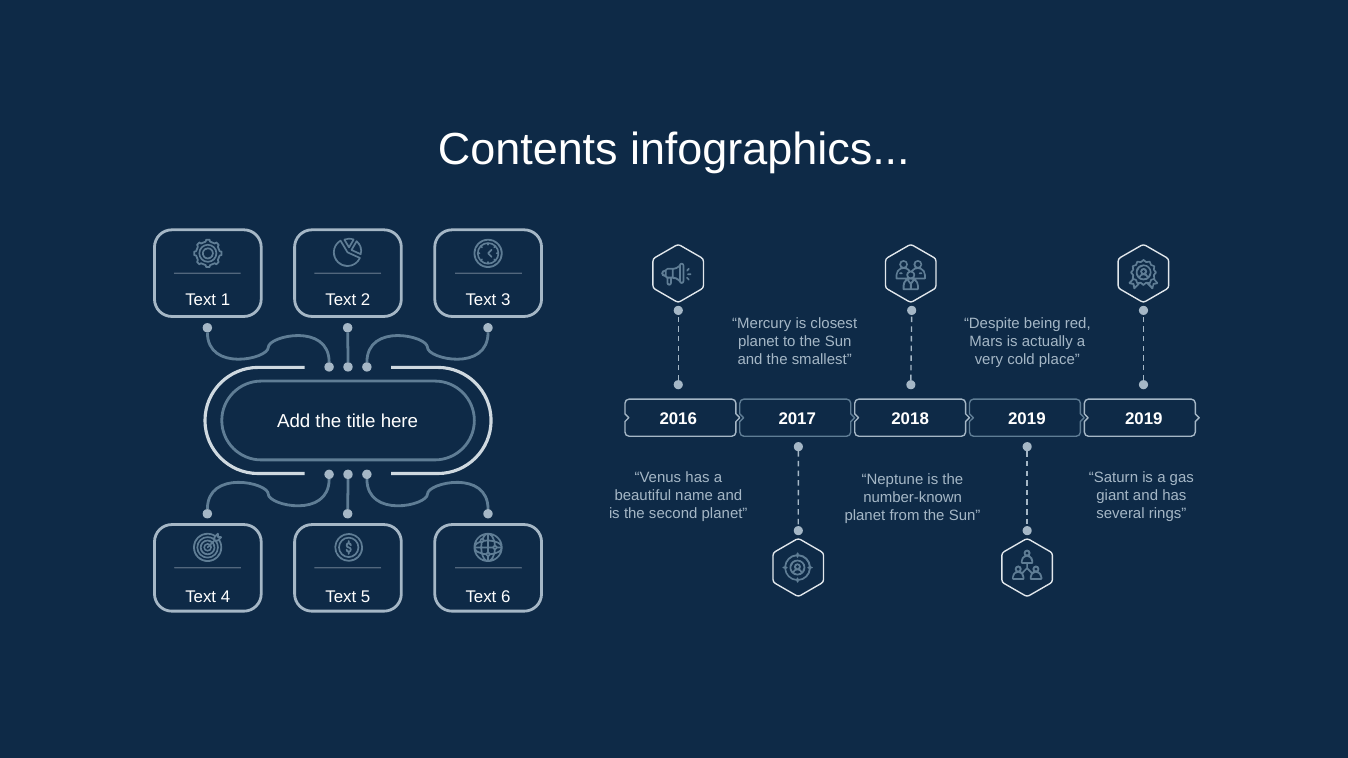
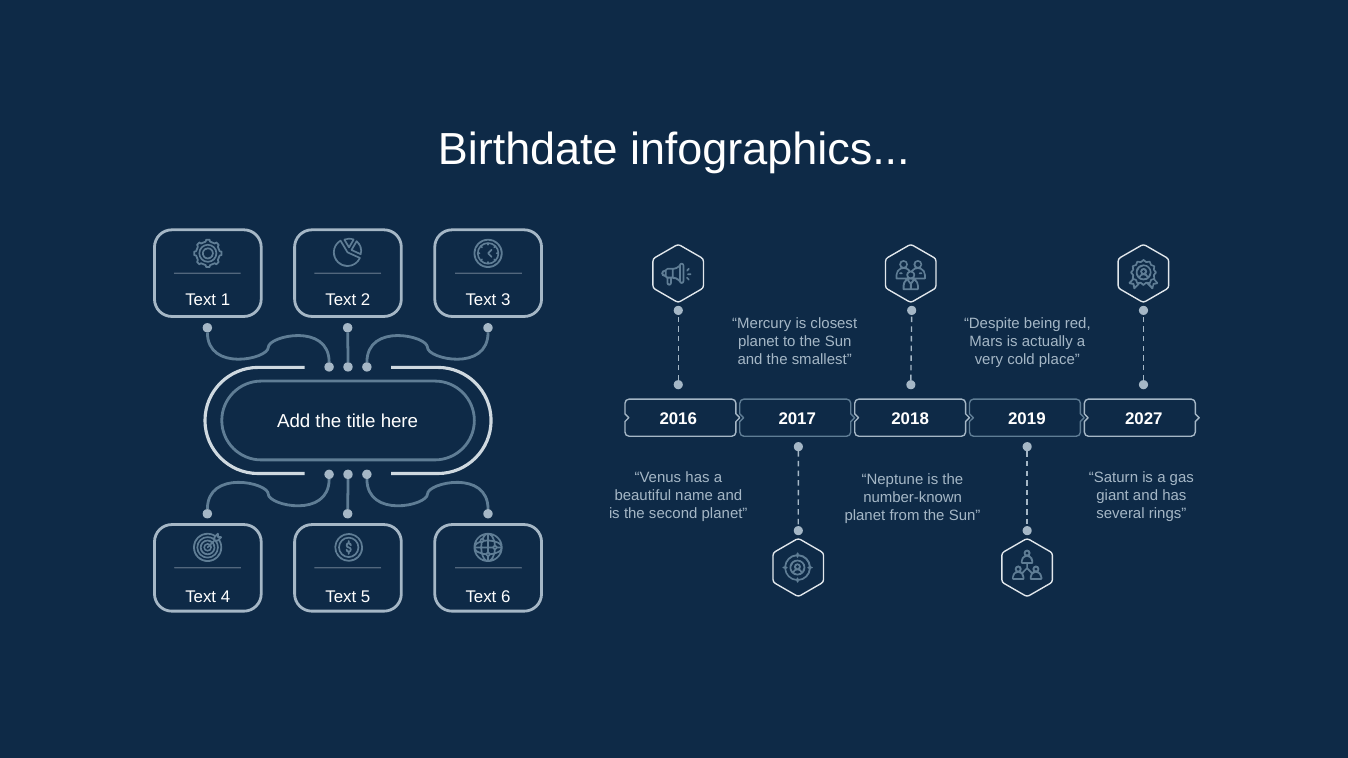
Contents: Contents -> Birthdate (528, 150)
2019 2019: 2019 -> 2027 (1144, 419)
